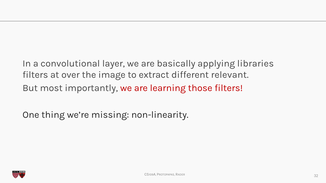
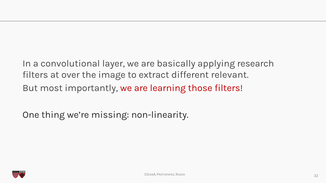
libraries: libraries -> research (256, 64)
